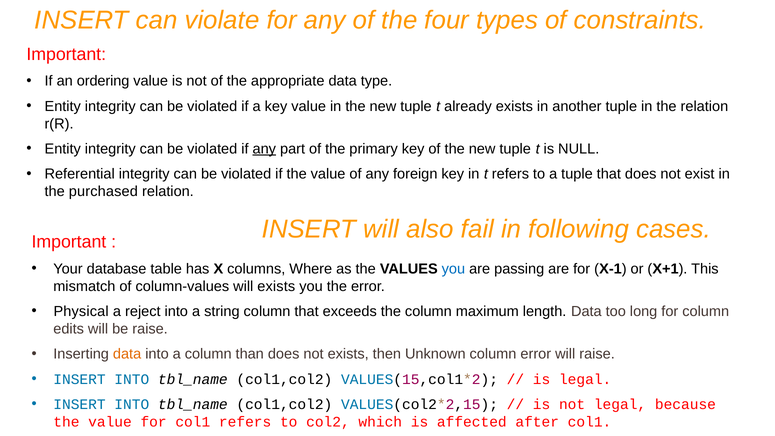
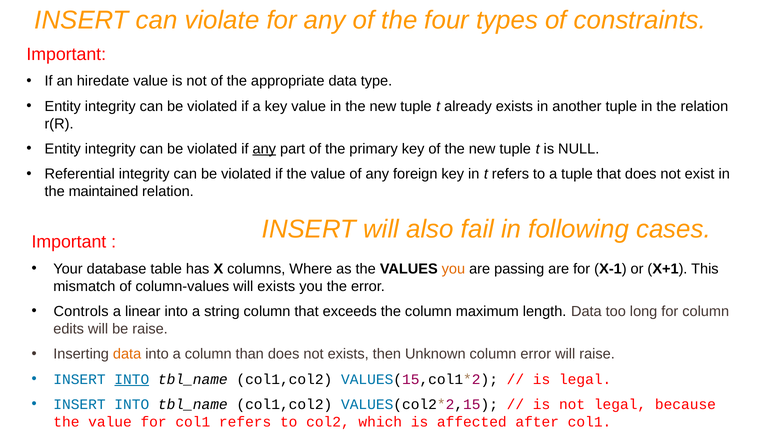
ordering: ordering -> hiredate (103, 81)
purchased: purchased -> maintained (104, 191)
you colour: blue -> orange (453, 269)
Physical: Physical -> Controls (81, 311)
reject: reject -> linear (143, 311)
INTO underline: none -> present (132, 379)
